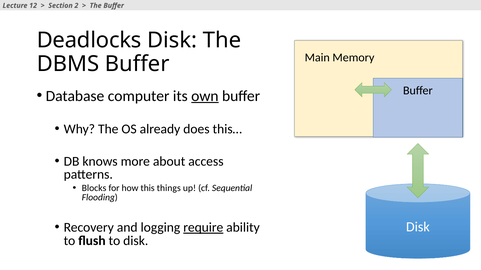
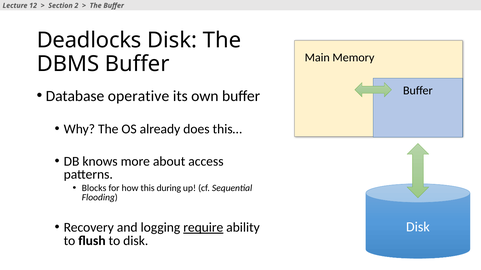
computer: computer -> operative (139, 96)
own underline: present -> none (205, 96)
things: things -> during (169, 188)
